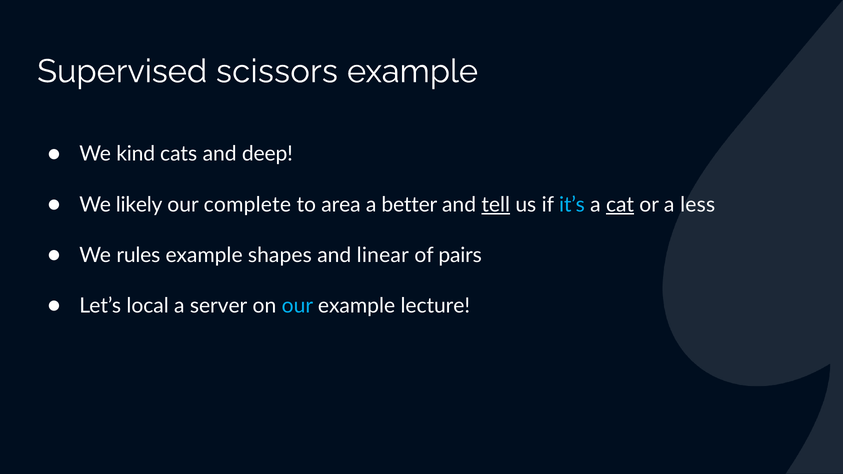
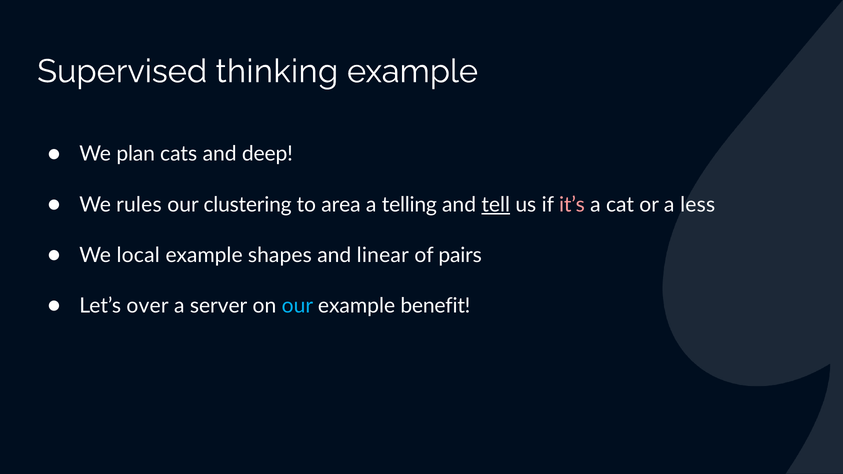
scissors: scissors -> thinking (277, 71)
kind: kind -> plan (136, 154)
likely: likely -> rules (139, 205)
complete: complete -> clustering (248, 205)
better: better -> telling (409, 205)
it’s colour: light blue -> pink (572, 205)
cat underline: present -> none (620, 205)
rules: rules -> local (138, 255)
local: local -> over (148, 306)
lecture: lecture -> benefit (435, 306)
